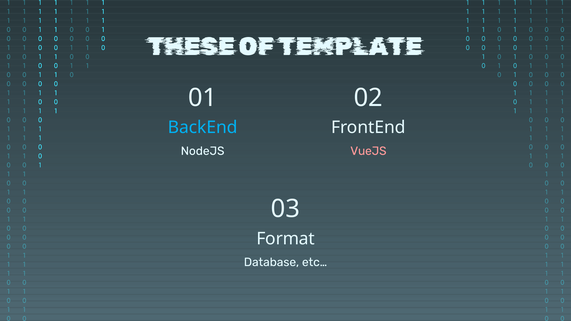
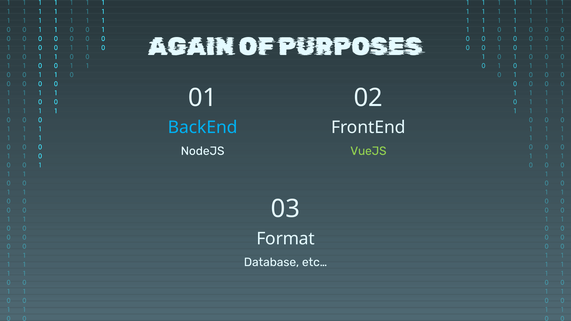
THESE: THESE -> AGAIN (191, 47)
TEMPLATE: TEMPLATE -> PURPOSES (351, 47)
VueJS colour: pink -> light green (368, 151)
